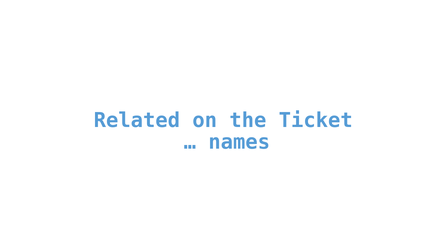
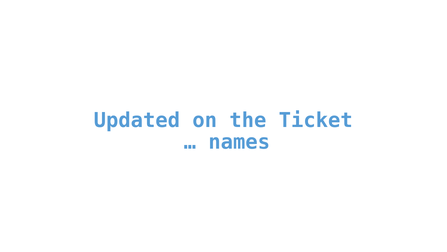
Related: Related -> Updated (137, 120)
